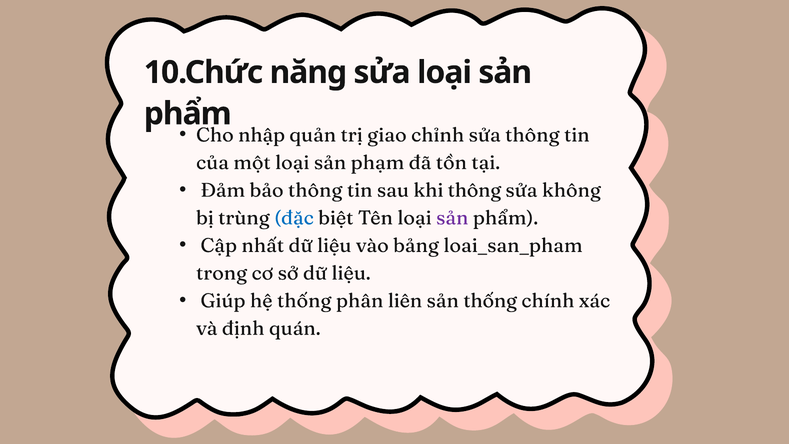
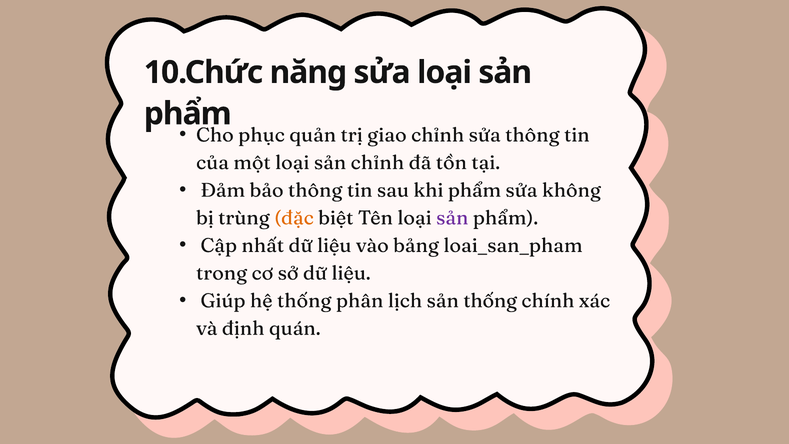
nhập: nhập -> phục (261, 135)
sản phạm: phạm -> chỉnh (377, 163)
khi thông: thông -> phẩm (474, 190)
đặc colour: blue -> orange (294, 218)
liên: liên -> lịch (405, 301)
